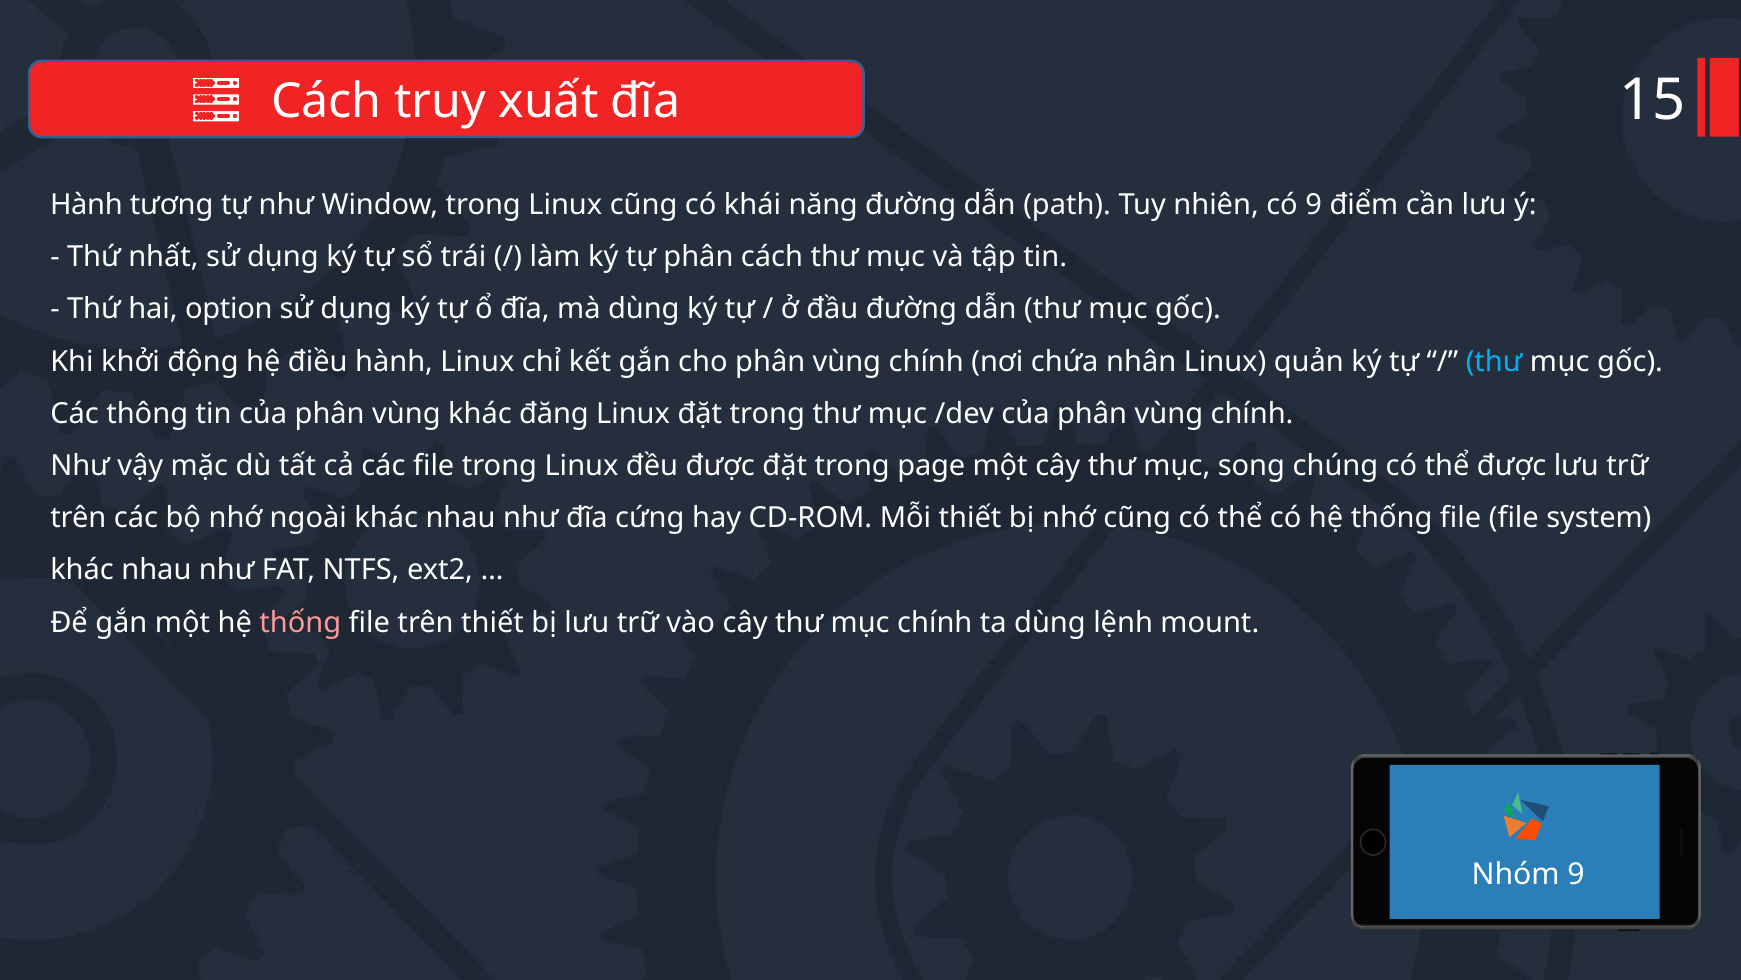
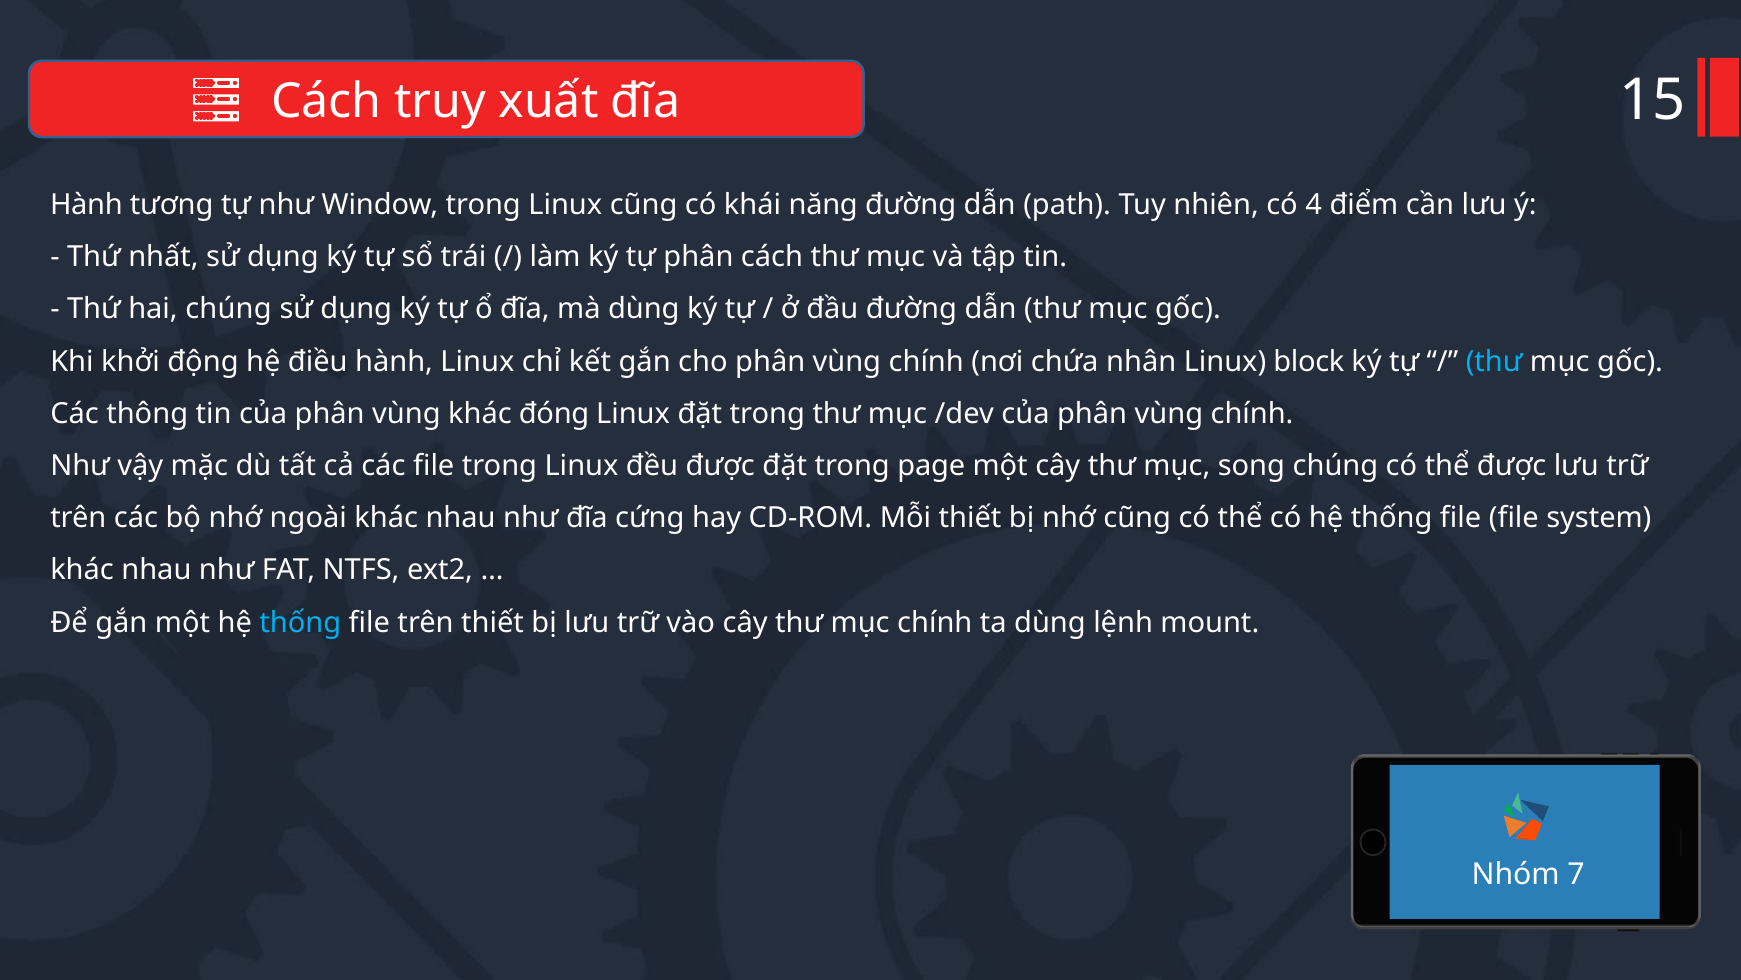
có 9: 9 -> 4 (1314, 205)
hai option: option -> chúng (229, 309)
quản: quản -> block (1309, 362)
đăng: đăng -> đóng (554, 414)
thống colour: pink -> light blue (300, 623)
Nhóm 9: 9 -> 7 (1576, 875)
